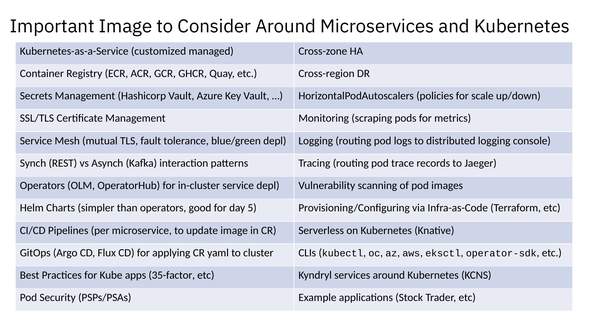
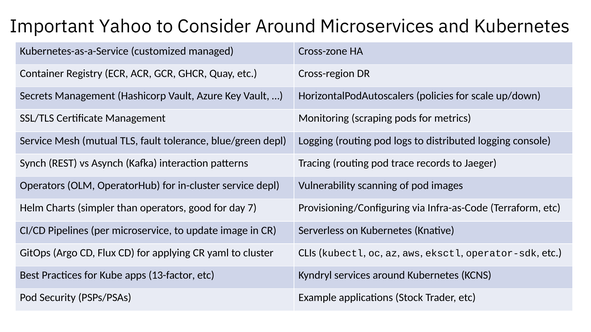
Important Image: Image -> Yahoo (125, 27)
5: 5 -> 7 (252, 208)
35-factor: 35-factor -> 13-factor (172, 276)
